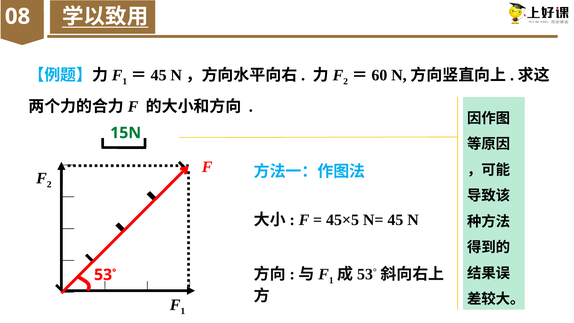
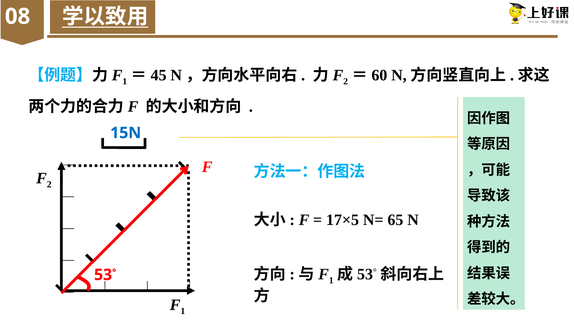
15N colour: green -> blue (126, 133)
45×5: 45×5 -> 17×5 (343, 220)
45: 45 -> 65 (395, 220)
